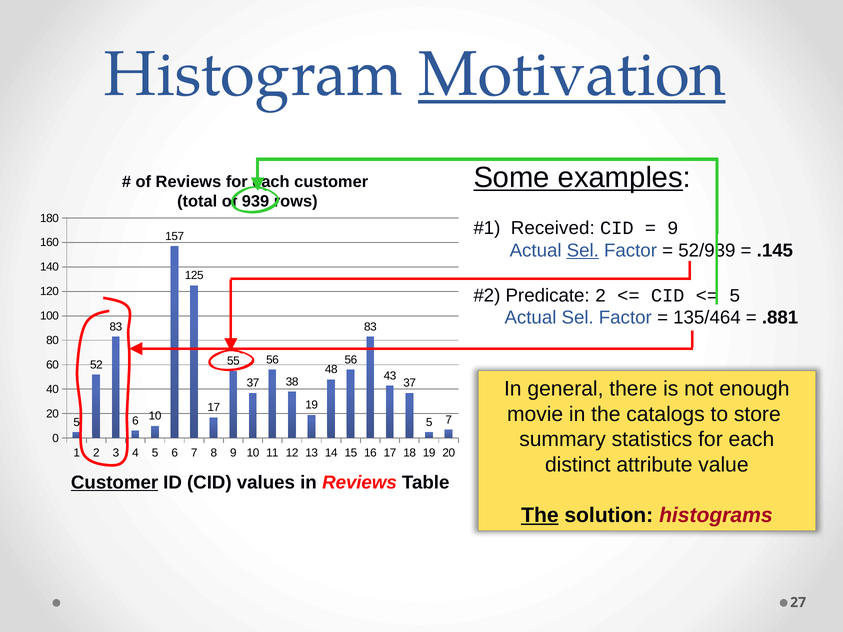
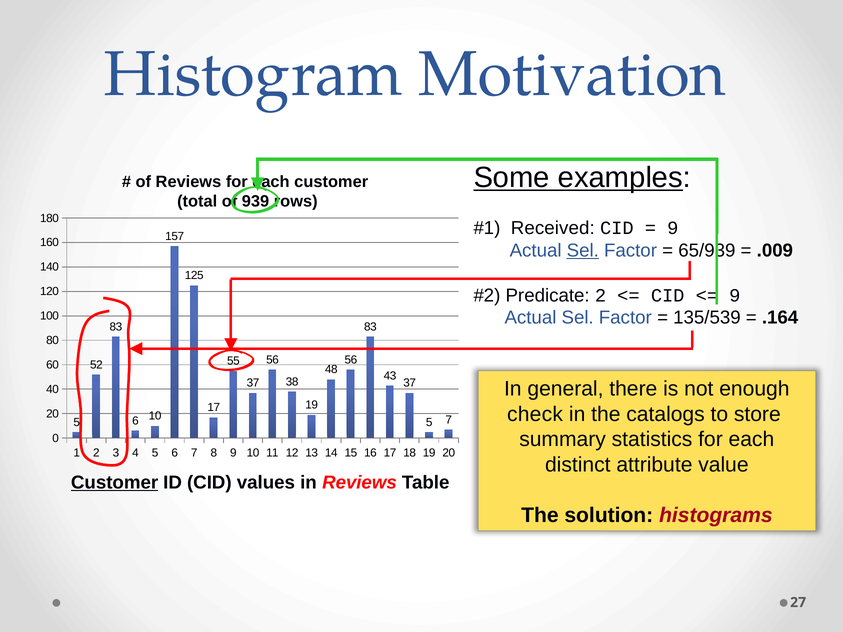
Motivation underline: present -> none (572, 75)
52/939: 52/939 -> 65/939 (707, 251)
.145: .145 -> .009 (775, 251)
5: 5 -> 9 (735, 295)
135/464: 135/464 -> 135/539 (707, 318)
.881: .881 -> .164 (780, 318)
movie: movie -> check (535, 414)
The underline: present -> none (540, 516)
